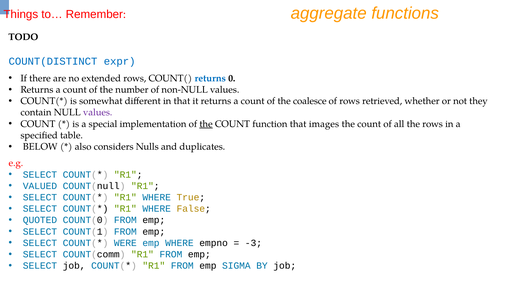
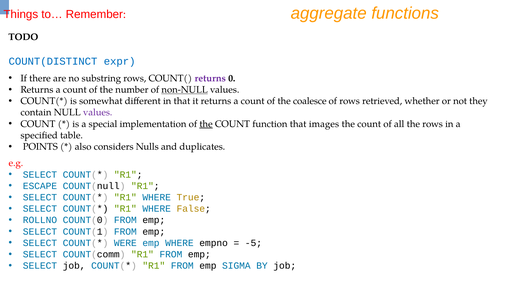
extended: extended -> substring (101, 78)
returns colour: blue -> purple (210, 78)
non-NULL underline: none -> present (185, 90)
BELOW: BELOW -> POINTS (40, 147)
VALUED: VALUED -> ESCAPE (40, 186)
QUOTED: QUOTED -> ROLLNO (40, 220)
-3: -3 -> -5 (253, 243)
